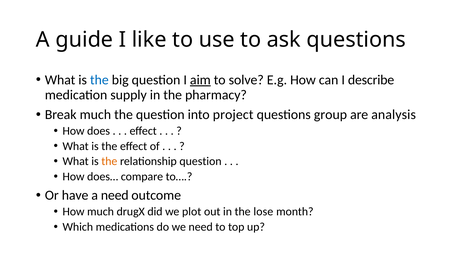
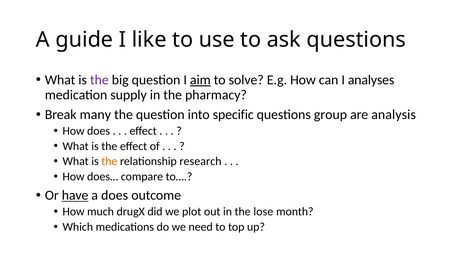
the colour: blue -> purple (99, 80)
describe: describe -> analyses (371, 80)
Break much: much -> many (95, 114)
project: project -> specific (233, 114)
relationship question: question -> research (200, 161)
have underline: none -> present (75, 195)
a need: need -> does (115, 195)
